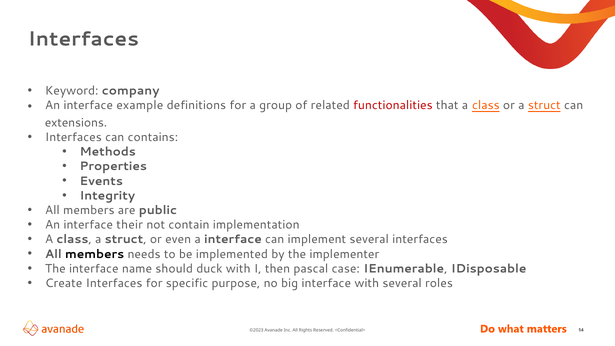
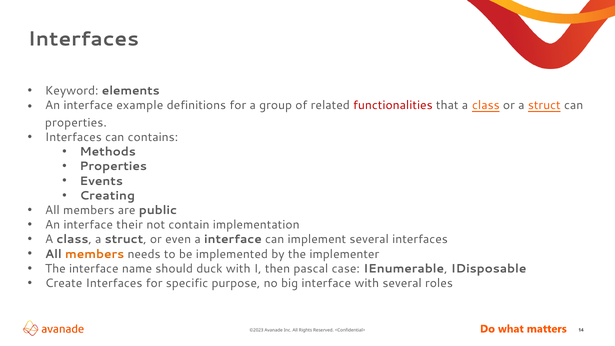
company: company -> elements (131, 91)
extensions: extensions -> properties (76, 123)
Integrity: Integrity -> Creating (107, 196)
members colour: black -> orange (95, 254)
